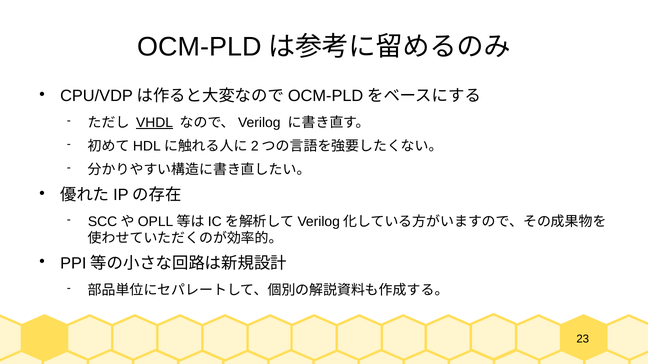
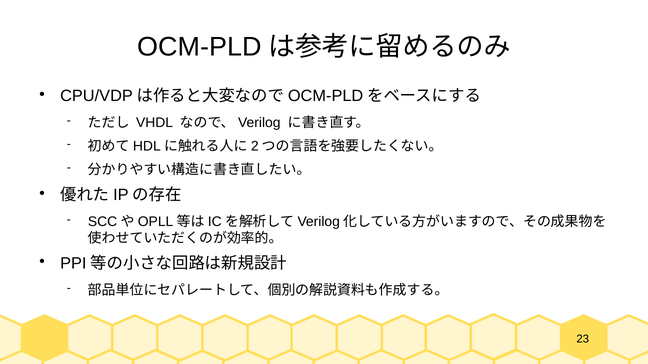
VHDL underline: present -> none (155, 123)
